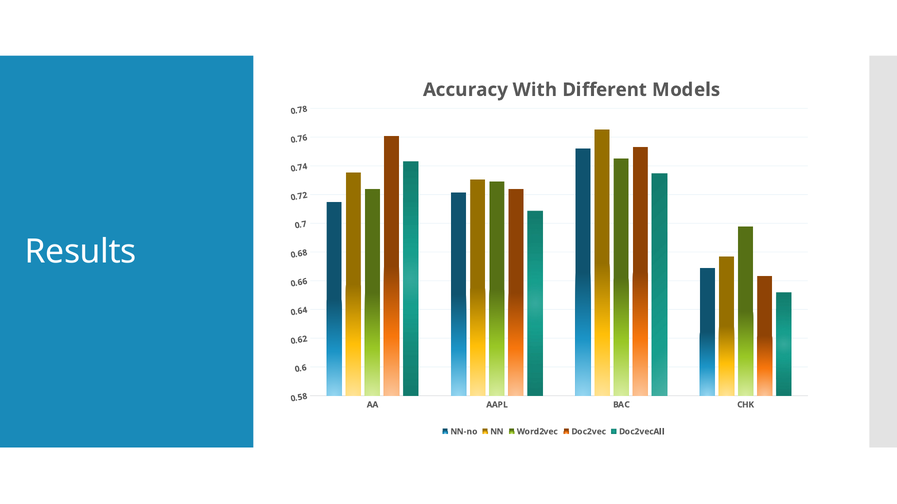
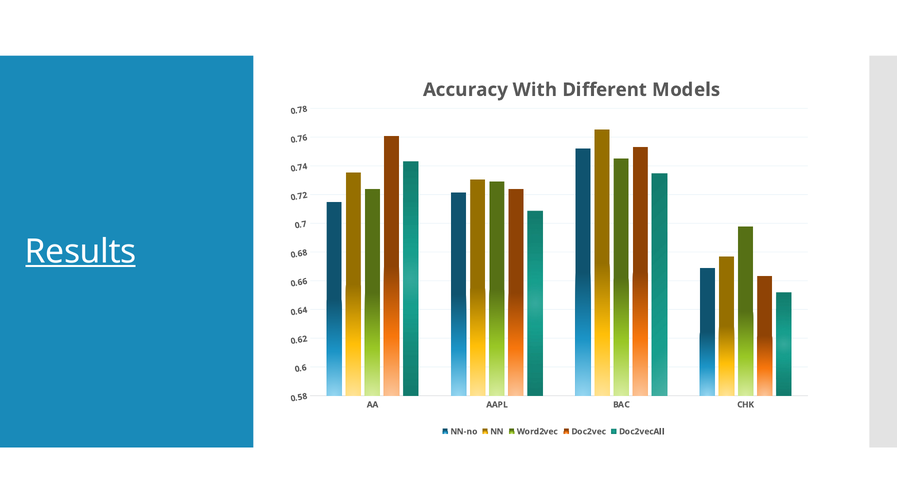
Results underline: none -> present (81, 252)
